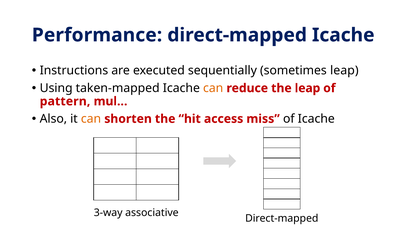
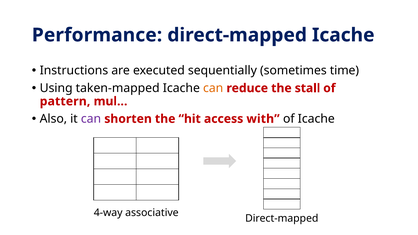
sometimes leap: leap -> time (344, 71)
the leap: leap -> stall (308, 88)
can colour: orange -> purple (91, 119)
miss: miss -> with (263, 119)
3-way: 3-way -> 4-way (108, 213)
